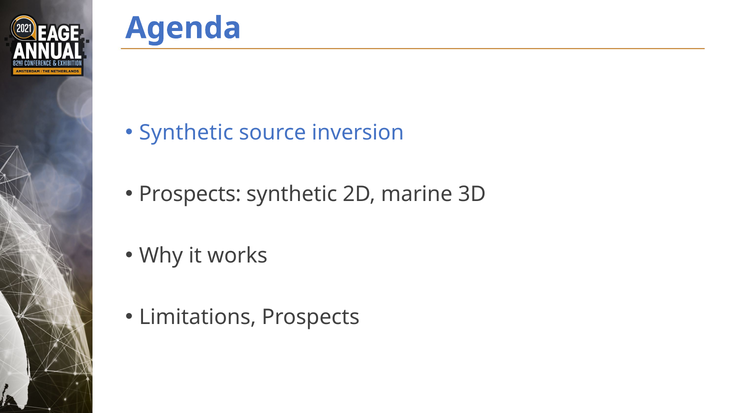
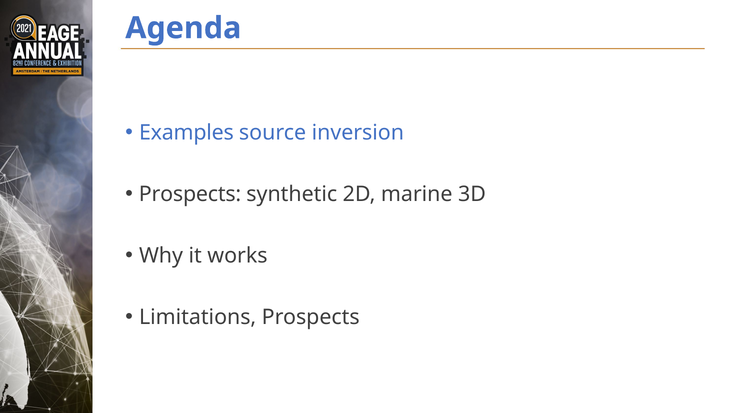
Synthetic: Synthetic -> Examples (186, 132)
